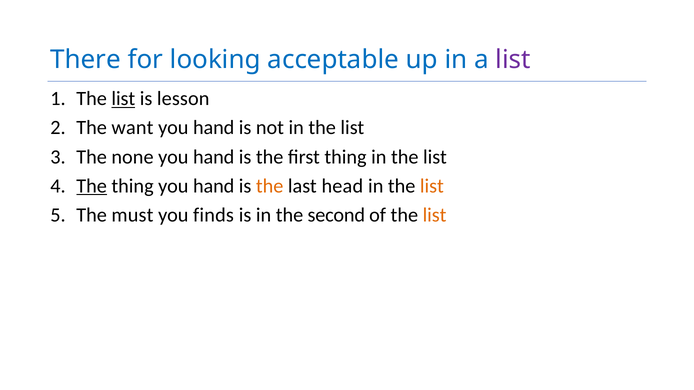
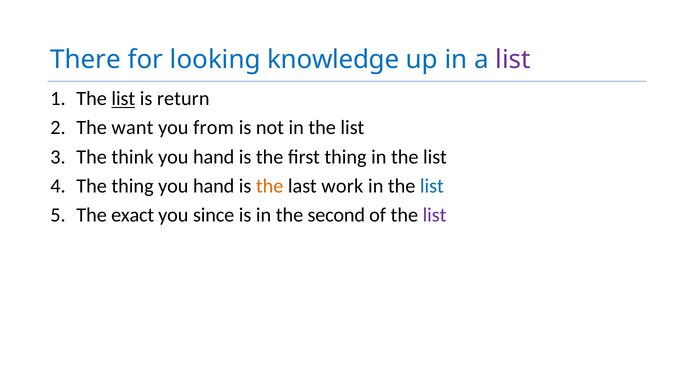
acceptable: acceptable -> knowledge (333, 60)
lesson: lesson -> return (183, 99)
hand: hand -> from (214, 128)
none: none -> think (133, 157)
The underline: present -> none (92, 186)
head: head -> work (342, 186)
list colour: orange -> blue (432, 186)
must: must -> exact (133, 215)
finds: finds -> since (214, 215)
list colour: orange -> purple (435, 215)
